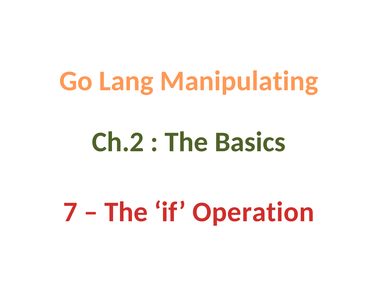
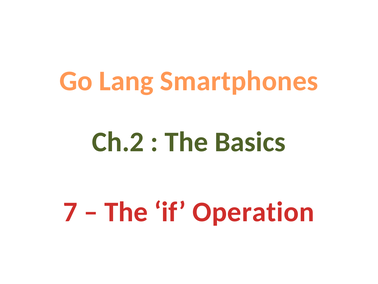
Manipulating: Manipulating -> Smartphones (239, 81)
